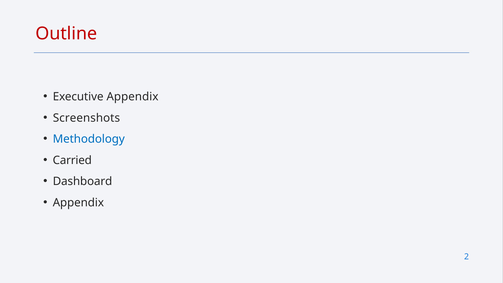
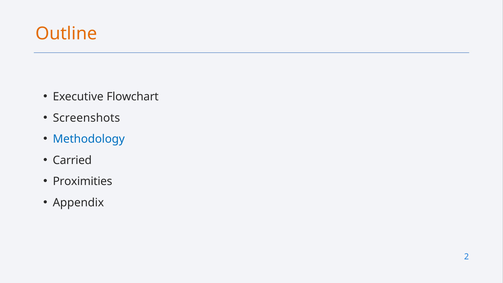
Outline colour: red -> orange (66, 34)
Executive Appendix: Appendix -> Flowchart (133, 97)
Dashboard: Dashboard -> Proximities (83, 181)
